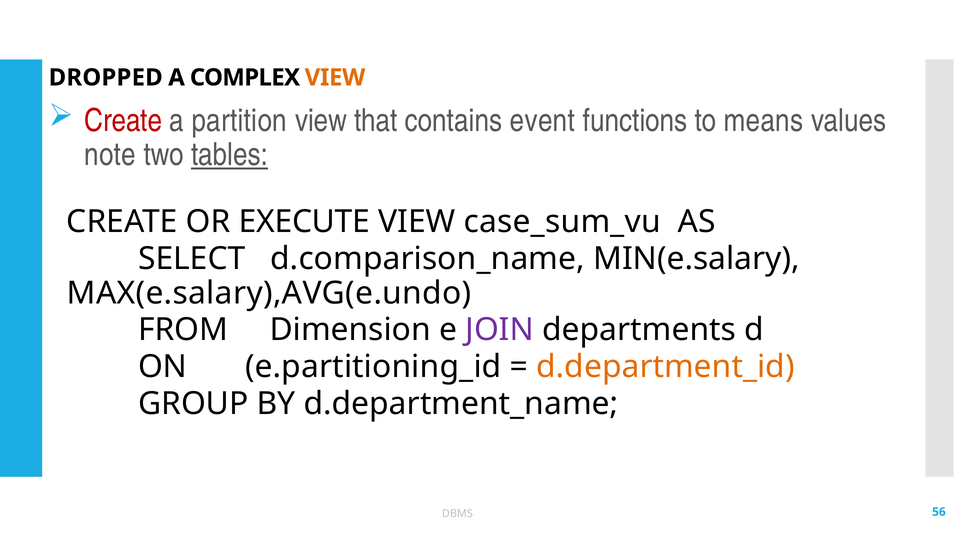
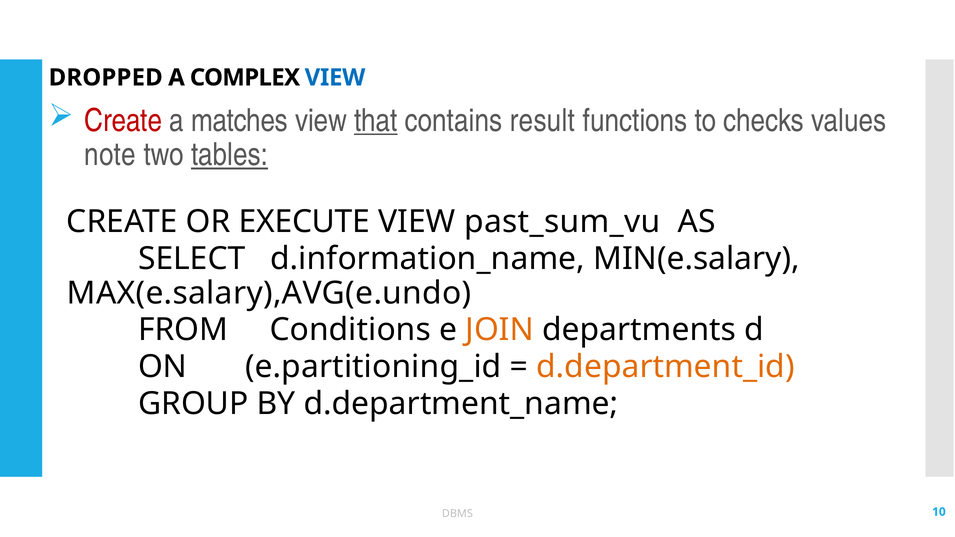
VIEW colour: orange -> blue (335, 78)
partition: partition -> matches (240, 121)
that underline: none -> present (376, 121)
event: event -> result (542, 121)
means: means -> checks (764, 121)
case_sum_vu: case_sum_vu -> past_sum_vu (562, 222)
d.comparison_name: d.comparison_name -> d.information_name (428, 259)
Dimension: Dimension -> Conditions (350, 330)
JOIN colour: purple -> orange (500, 330)
56: 56 -> 10 (939, 512)
